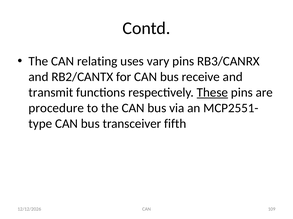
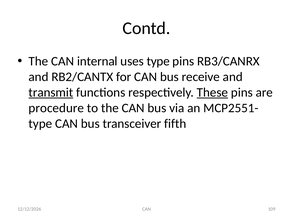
relating: relating -> internal (97, 61)
uses vary: vary -> type (158, 61)
transmit underline: none -> present (51, 93)
